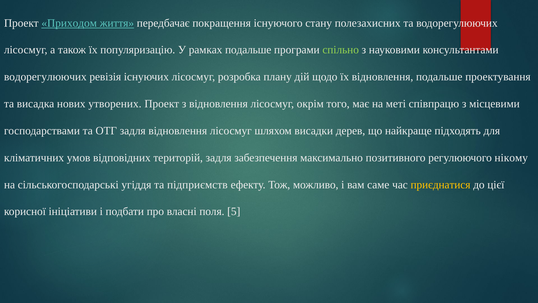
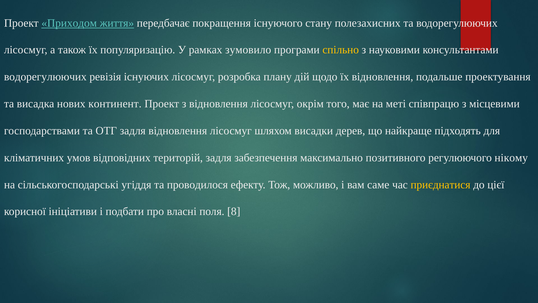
рамках подальше: подальше -> зумовило (248, 50)
спільно colour: light green -> yellow (341, 50)
утворених: утворених -> континент (115, 104)
підприємств: підприємств -> проводилося (197, 184)
5: 5 -> 8 (234, 211)
